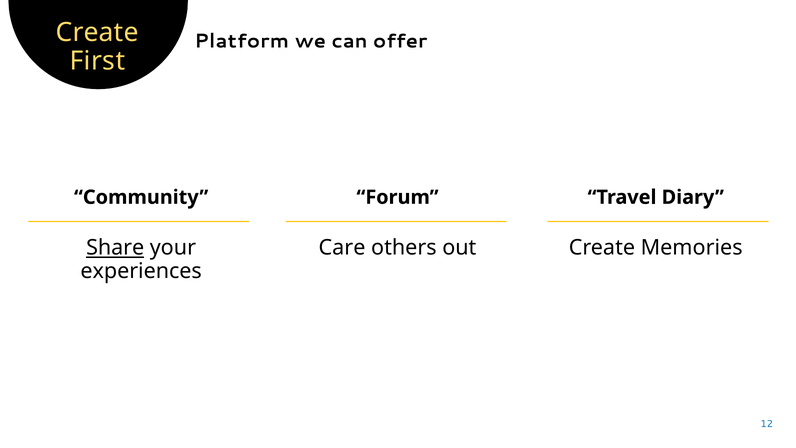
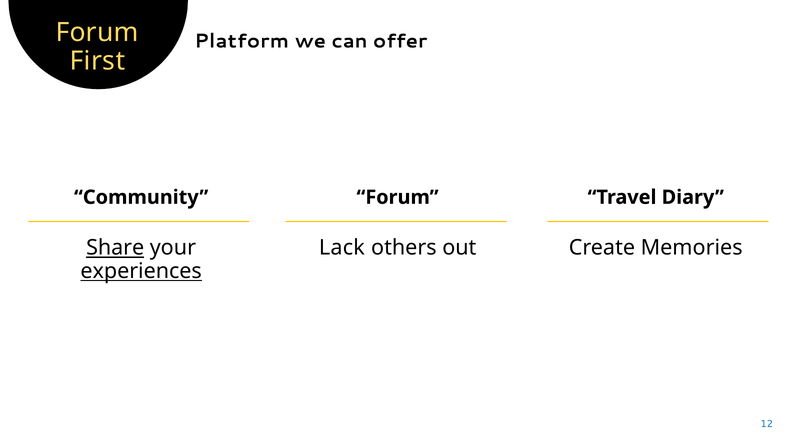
Create: Create -> Forum (97, 32)
Care: Care -> Lack (342, 248)
experiences underline: none -> present (141, 271)
